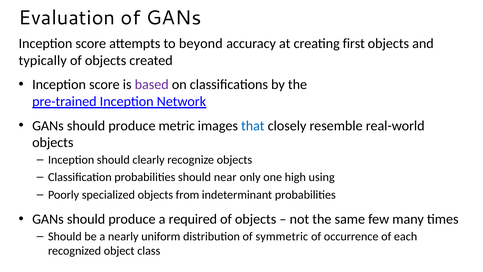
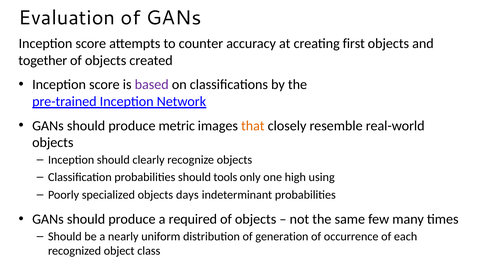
beyond: beyond -> counter (201, 44)
typically: typically -> together (43, 60)
that colour: blue -> orange (253, 126)
near: near -> tools (225, 177)
from: from -> days (187, 195)
symmetric: symmetric -> generation (282, 236)
